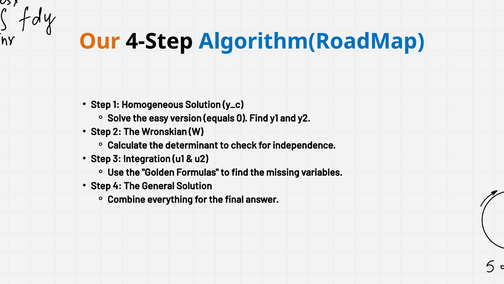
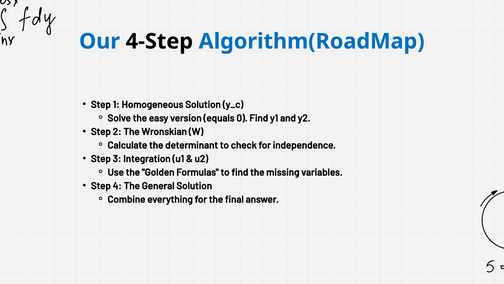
Our colour: orange -> blue (100, 41)
